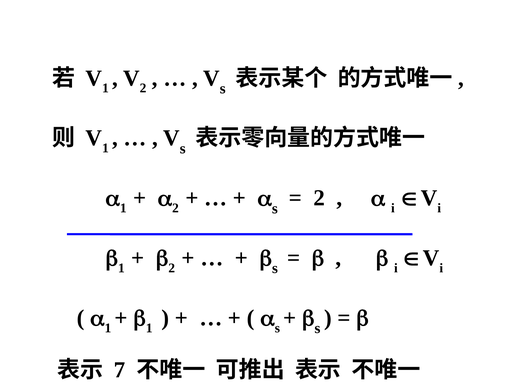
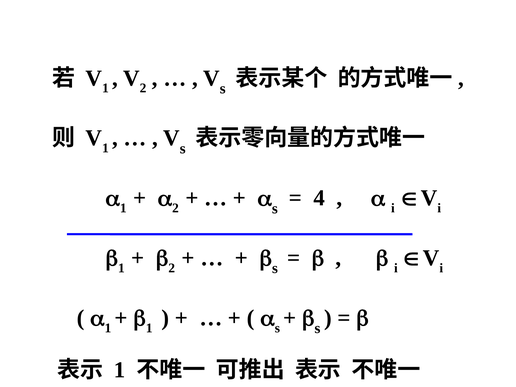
2: 2 -> 4 (319, 198)
7: 7 -> 1 (120, 370)
